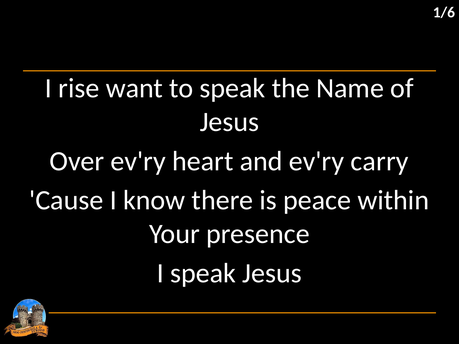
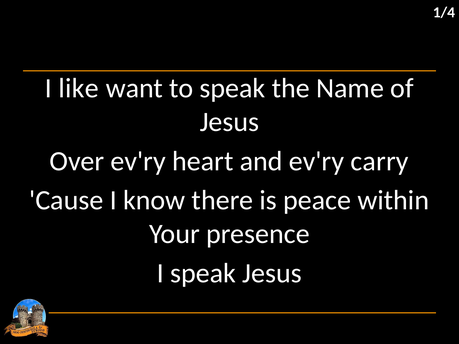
1/6: 1/6 -> 1/4 (444, 12)
rise: rise -> like (79, 88)
